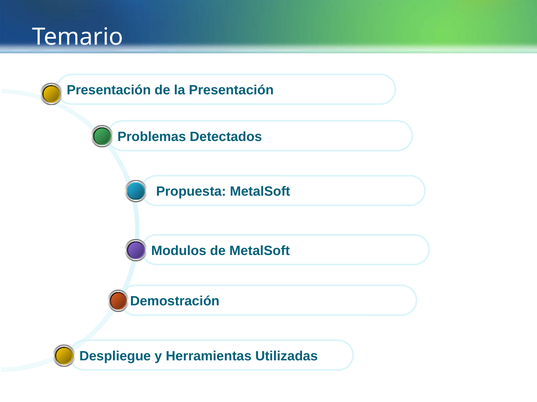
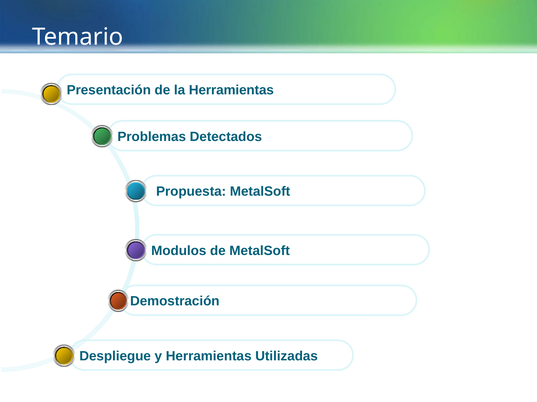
la Presentación: Presentación -> Herramientas (231, 90)
